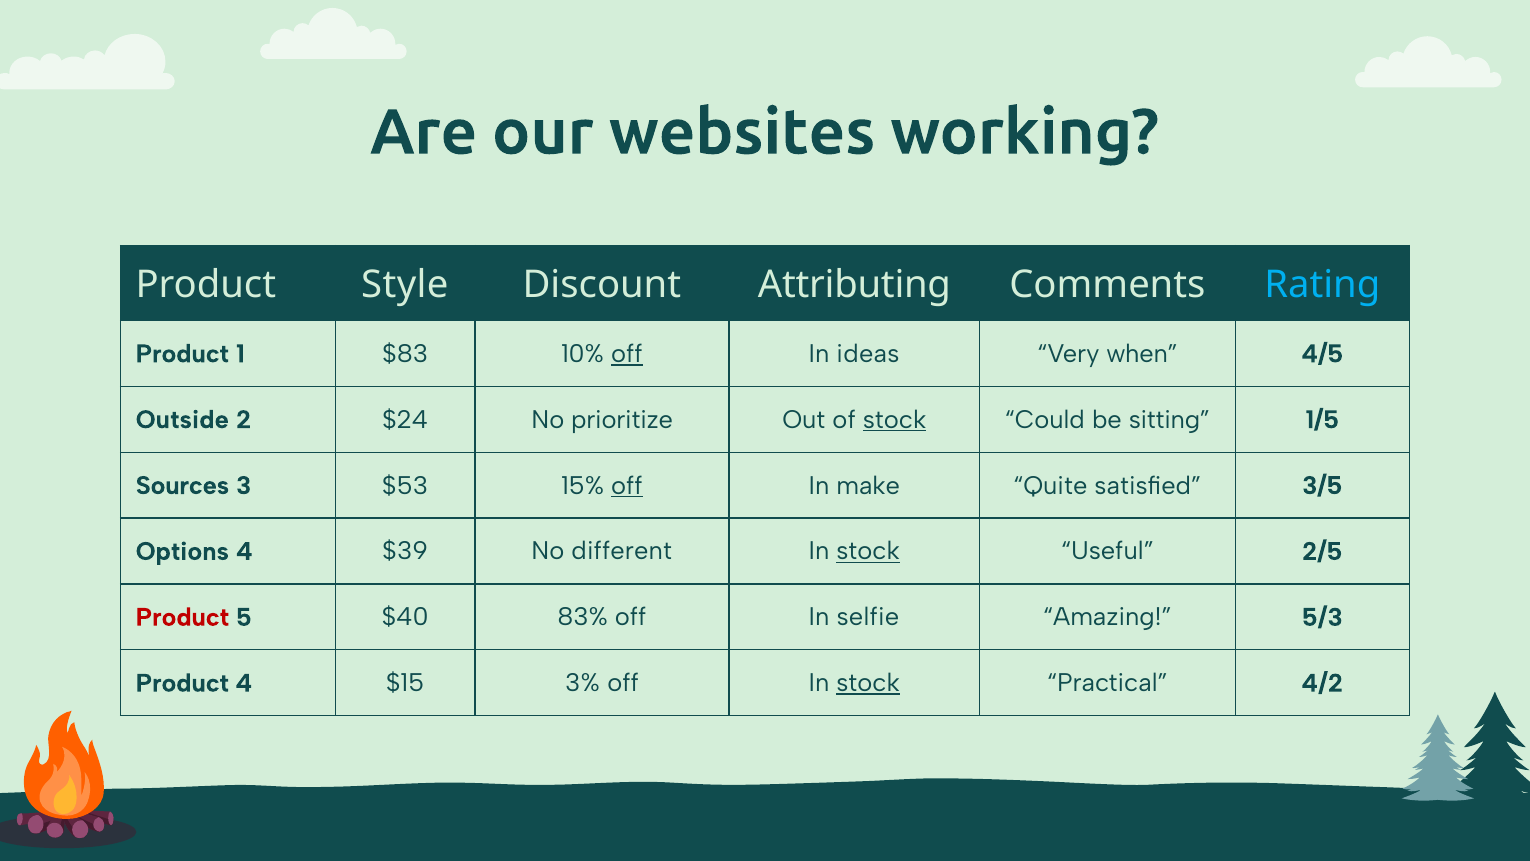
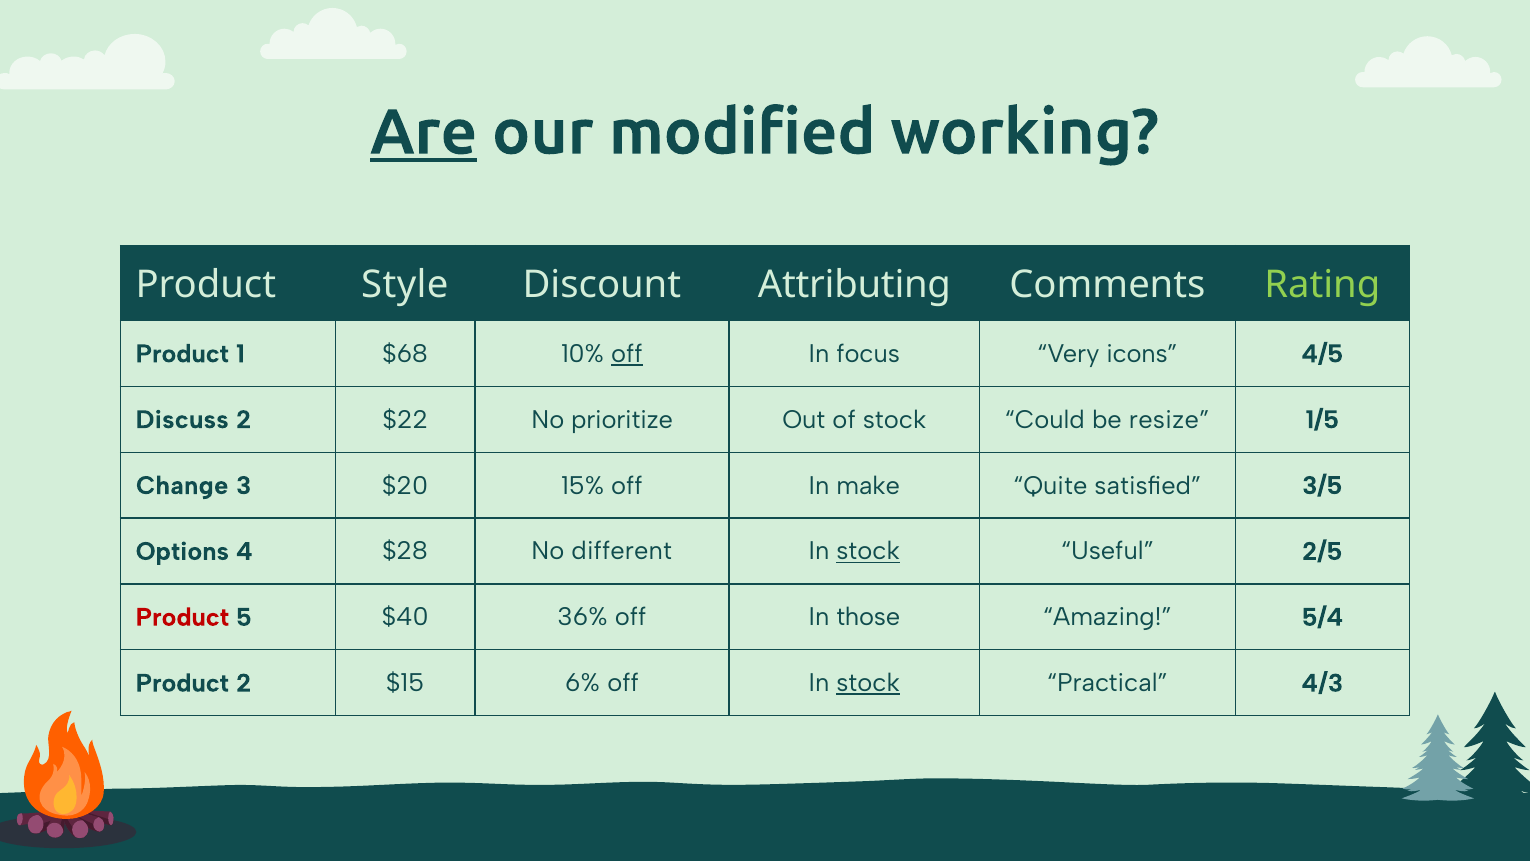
Are underline: none -> present (424, 132)
websites: websites -> modified (742, 132)
Rating colour: light blue -> light green (1322, 285)
$83: $83 -> $68 (405, 354)
ideas: ideas -> focus (868, 354)
when: when -> icons (1142, 354)
Outside: Outside -> Discuss (182, 420)
$24: $24 -> $22 (405, 420)
stock underline: present -> none (895, 420)
sitting: sitting -> resize (1169, 420)
Sources: Sources -> Change (182, 485)
$53: $53 -> $20 (405, 485)
off underline: present -> none (627, 485)
$39: $39 -> $28 (405, 551)
83%: 83% -> 36% (583, 617)
selfie: selfie -> those (868, 617)
5/3: 5/3 -> 5/4 (1323, 617)
Product 4: 4 -> 2 (244, 683)
3%: 3% -> 6% (583, 683)
4/2: 4/2 -> 4/3 (1322, 683)
